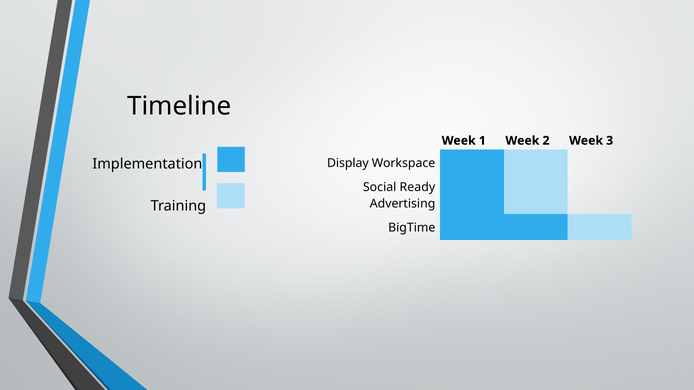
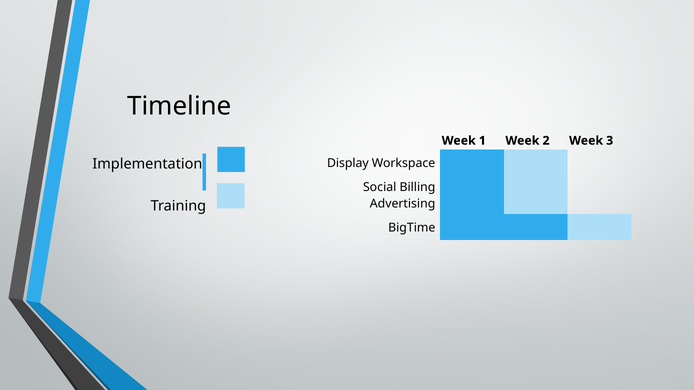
Ready: Ready -> Billing (417, 187)
